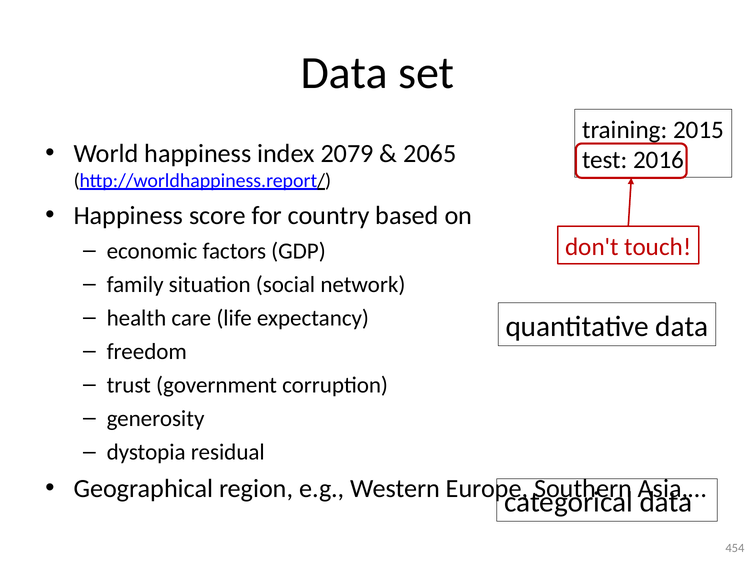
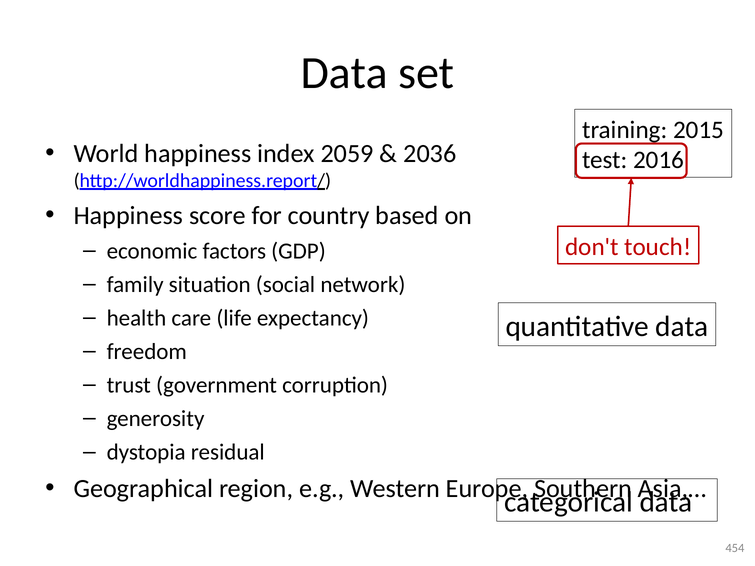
2079: 2079 -> 2059 (347, 153)
2065: 2065 -> 2036 (430, 153)
